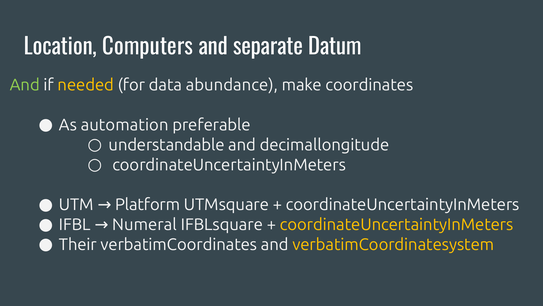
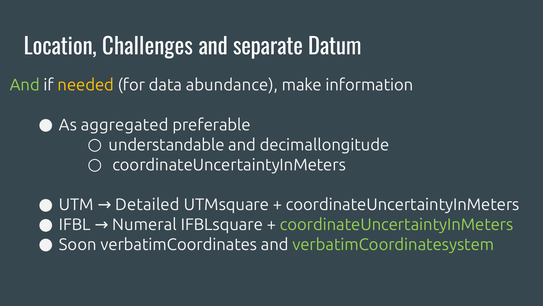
Computers: Computers -> Challenges (148, 47)
coordinates: coordinates -> information (369, 85)
automation: automation -> aggregated (125, 125)
Platform: Platform -> Detailed (147, 204)
coordinateUncertaintyInMeters colour: yellow -> light green (397, 224)
Their: Their -> Soon (78, 244)
verbatimCoordinatesystem colour: yellow -> light green (393, 244)
